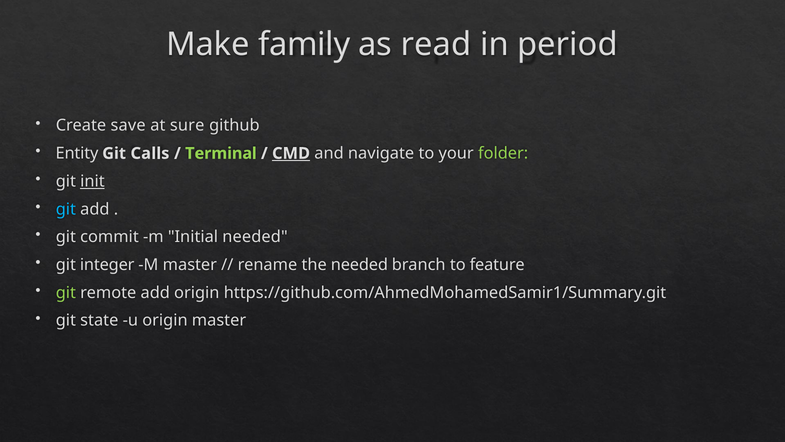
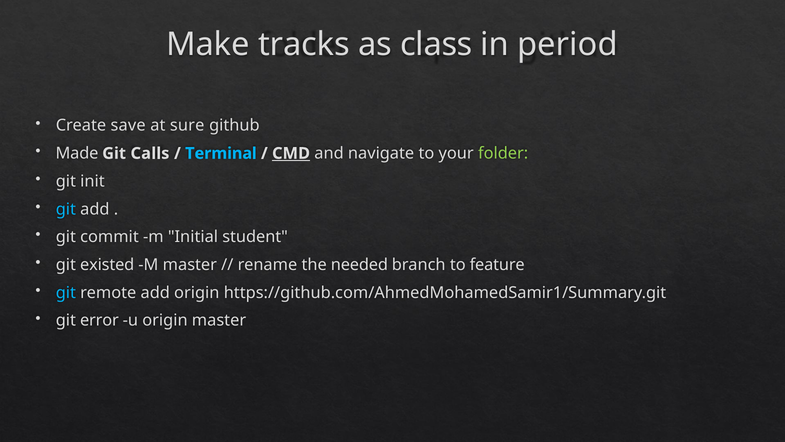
family: family -> tracks (304, 44)
read: read -> class (436, 44)
Entity: Entity -> Made (77, 153)
Terminal colour: light green -> light blue (221, 153)
init underline: present -> none (92, 181)
Initial needed: needed -> student (255, 237)
integer: integer -> existed (107, 265)
git colour: light green -> light blue (66, 292)
state: state -> error (99, 320)
